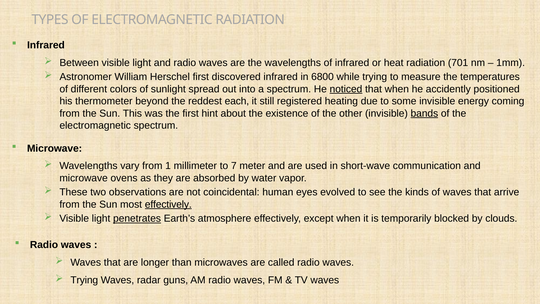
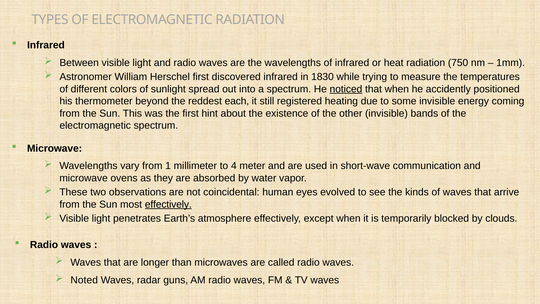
701: 701 -> 750 (458, 63)
6800: 6800 -> 1830 (322, 77)
bands underline: present -> none (424, 113)
7: 7 -> 4 (234, 166)
penetrates underline: present -> none (137, 218)
Trying: Trying -> Noted (84, 280)
